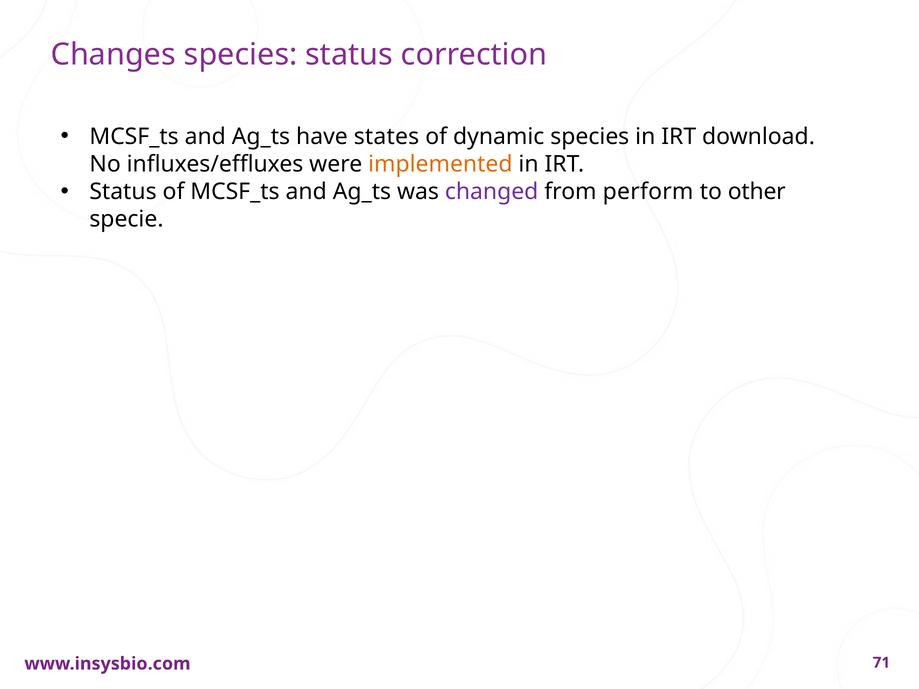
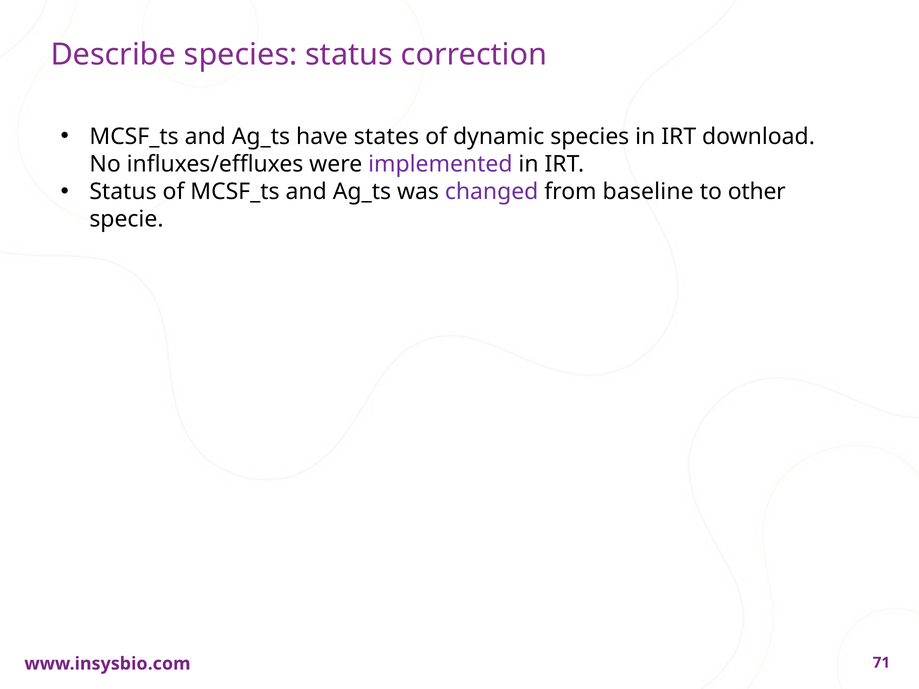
Changes: Changes -> Describe (113, 55)
implemented colour: orange -> purple (440, 164)
perform: perform -> baseline (648, 192)
